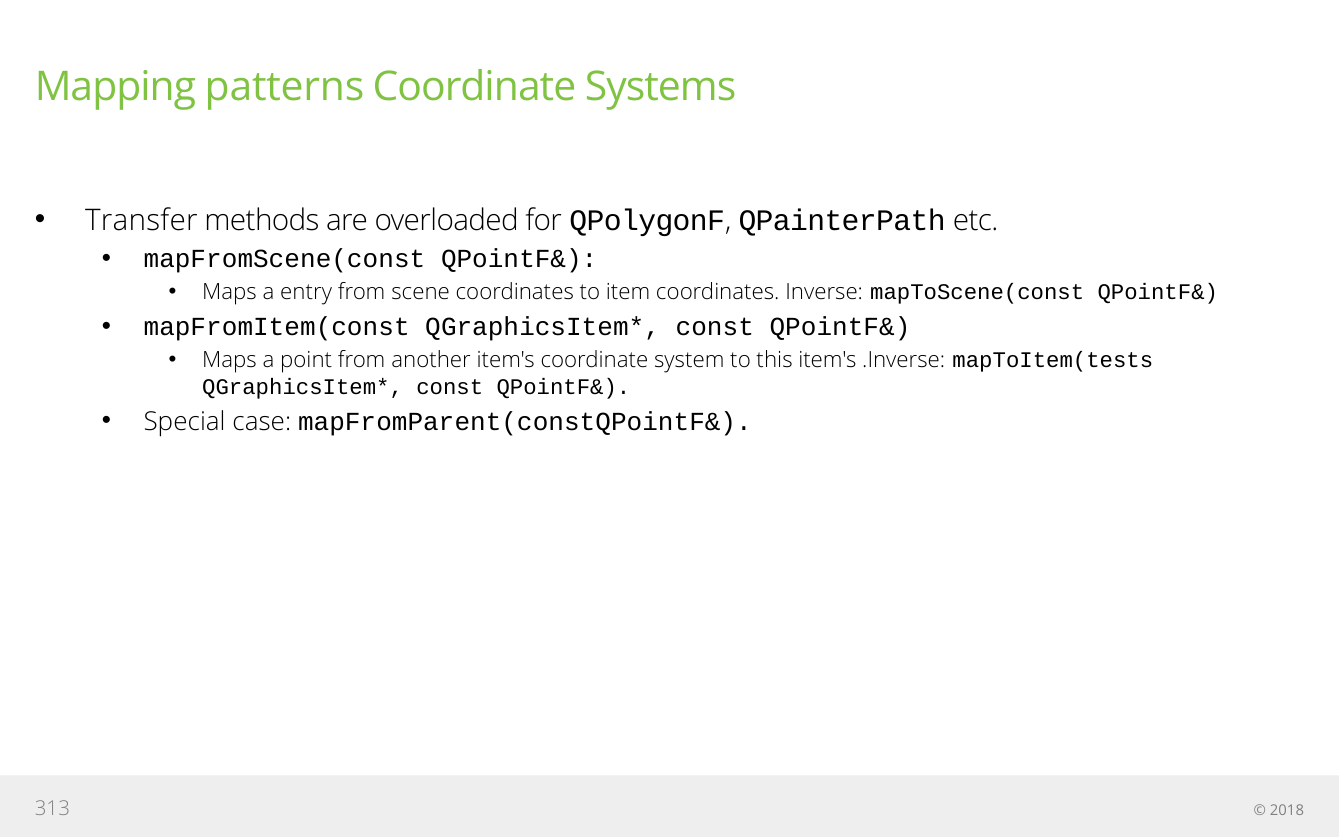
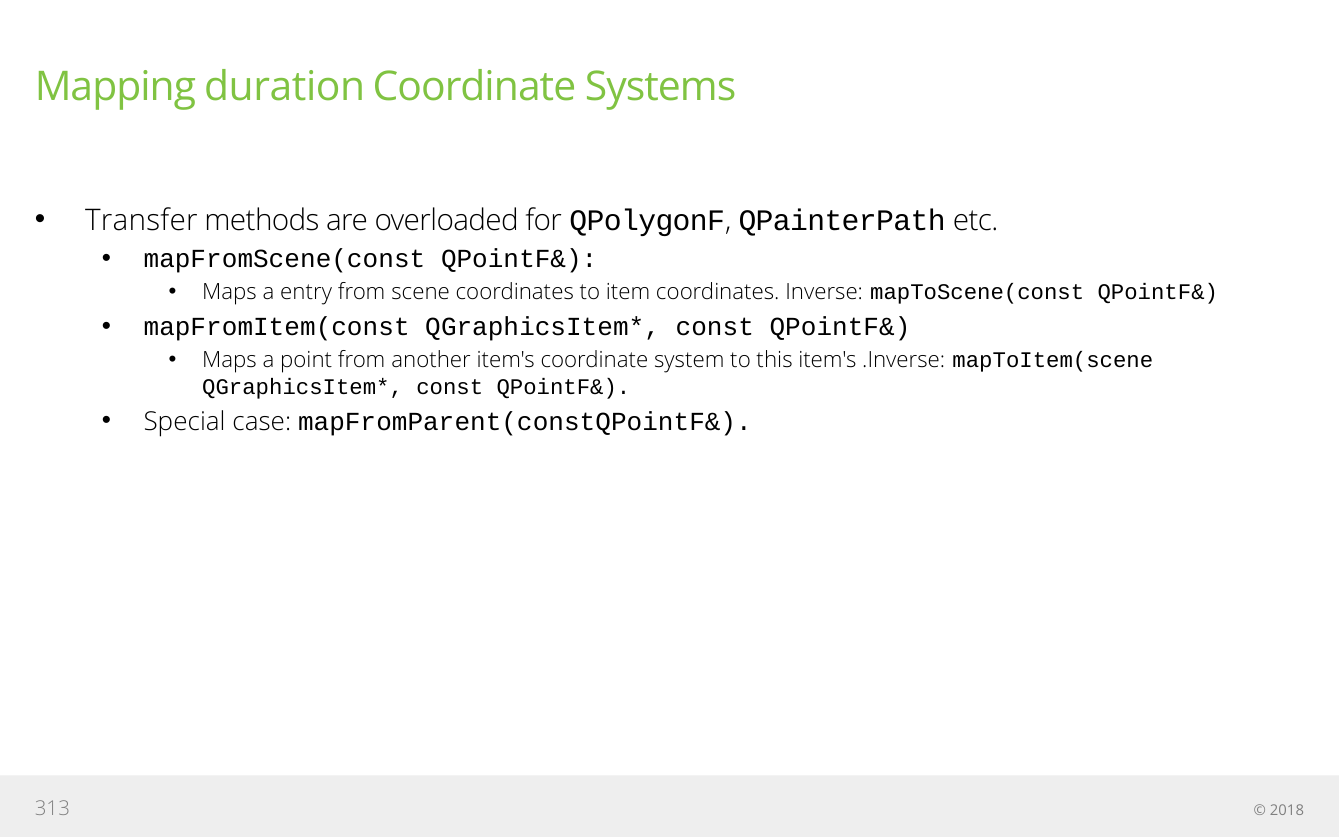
patterns: patterns -> duration (285, 87)
mapToItem(tests: mapToItem(tests -> mapToItem(scene (1053, 360)
